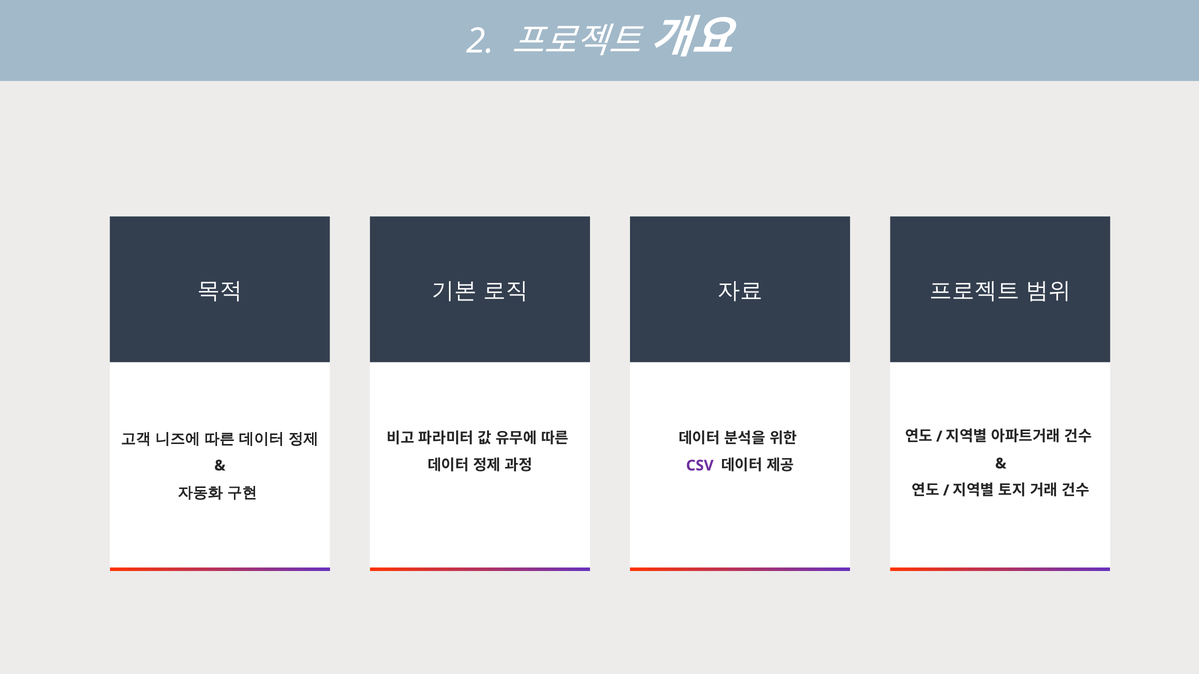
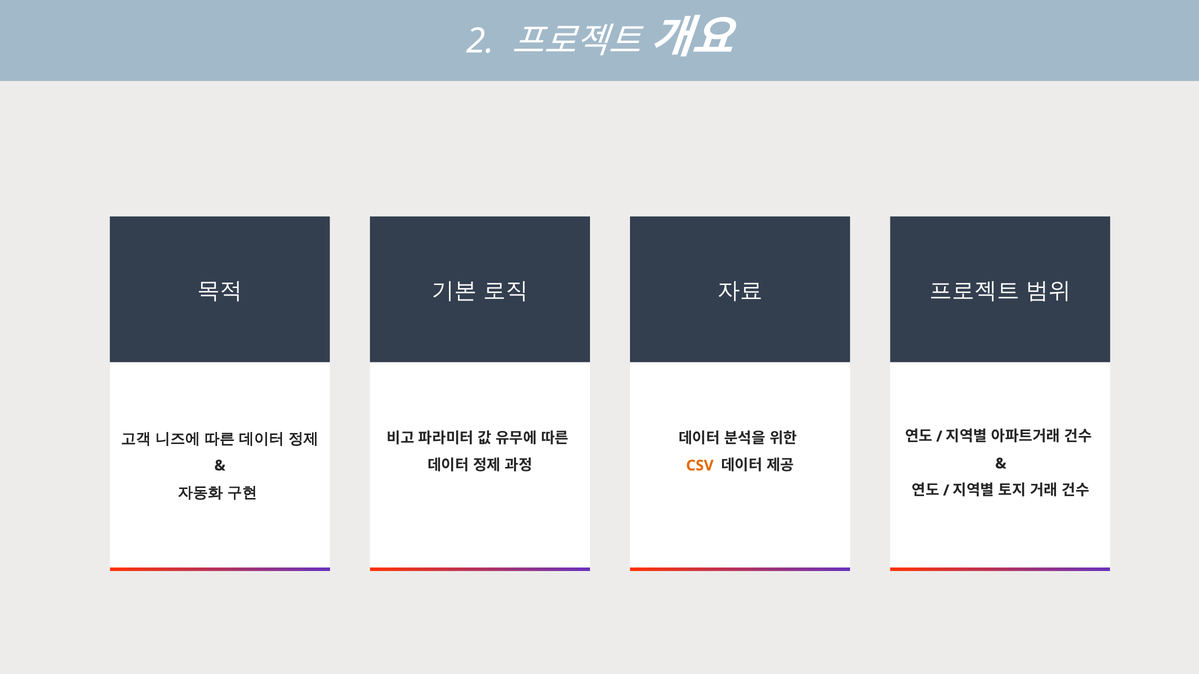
CSV colour: purple -> orange (700, 466)
